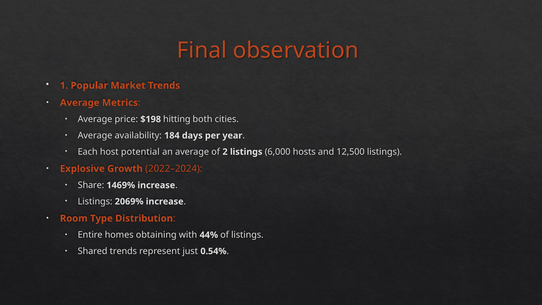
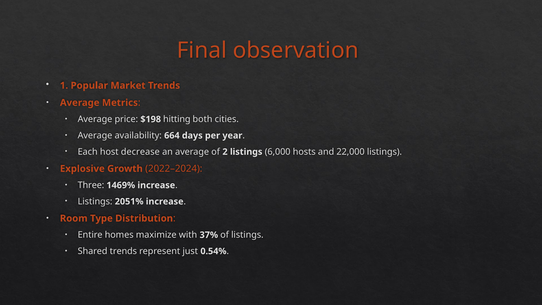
184: 184 -> 664 (172, 135)
potential: potential -> decrease (140, 152)
12,500: 12,500 -> 22,000 (351, 152)
Share: Share -> Three (91, 185)
2069%: 2069% -> 2051% (129, 201)
obtaining: obtaining -> maximize (156, 235)
44%: 44% -> 37% (209, 235)
